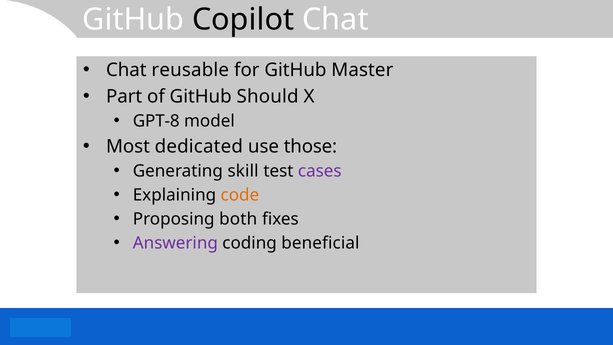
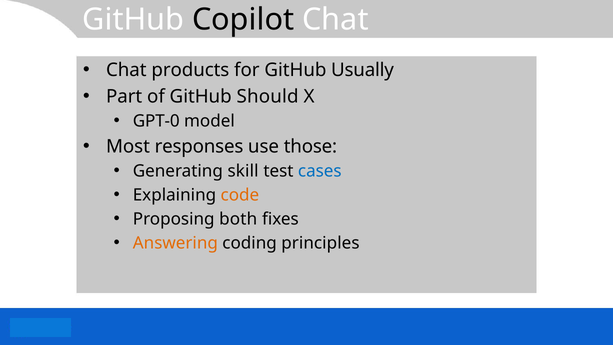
reusable: reusable -> products (190, 70)
Master: Master -> Usually (362, 70)
GPT-8: GPT-8 -> GPT-0 (156, 121)
dedicated: dedicated -> responses (199, 146)
cases colour: purple -> blue (320, 171)
Answering colour: purple -> orange (175, 243)
beneficial: beneficial -> principles (320, 243)
